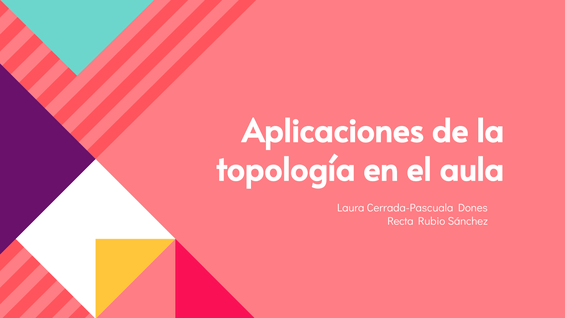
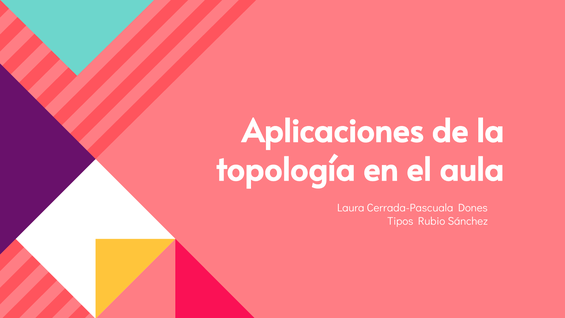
Recta: Recta -> Tipos (400, 221)
